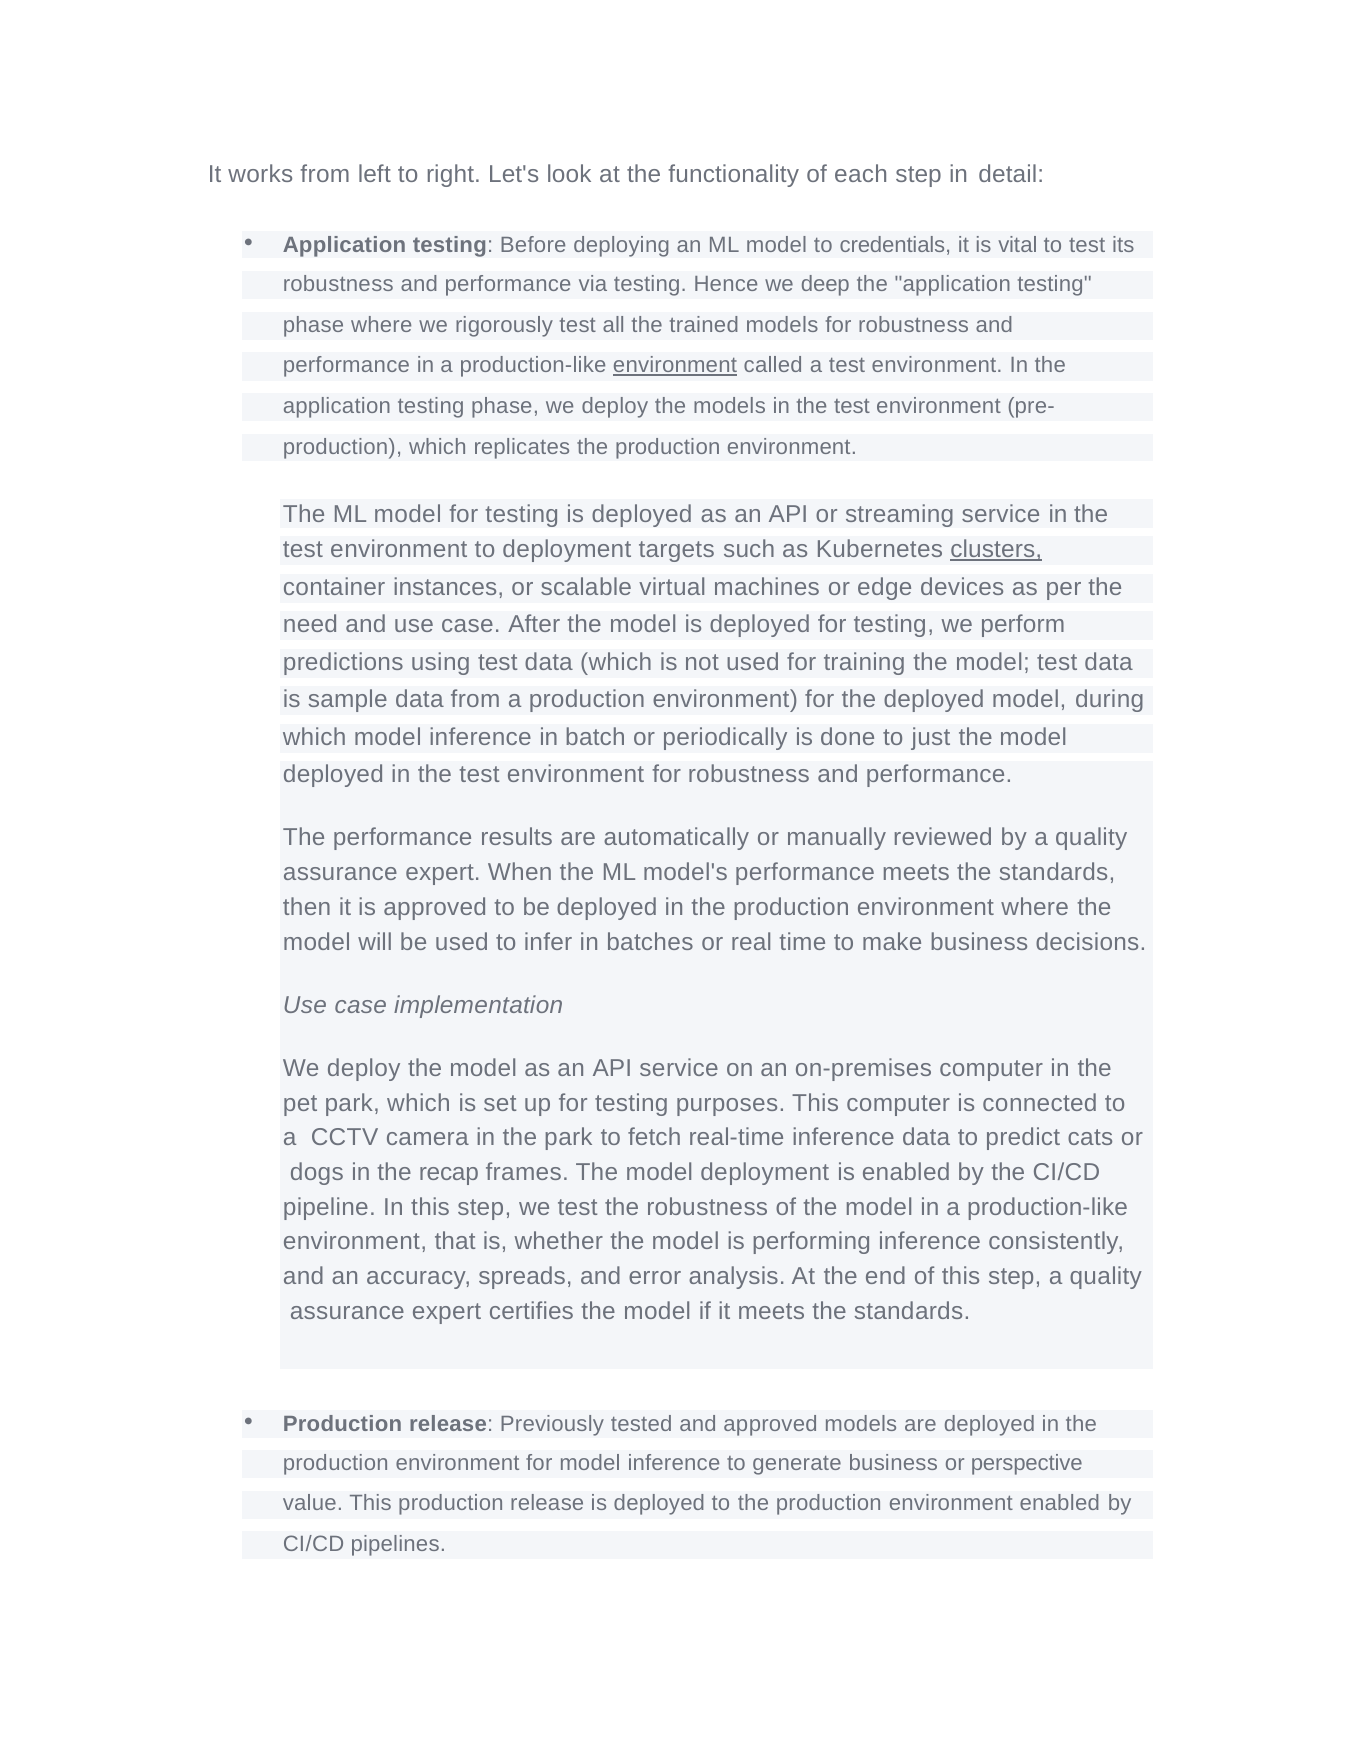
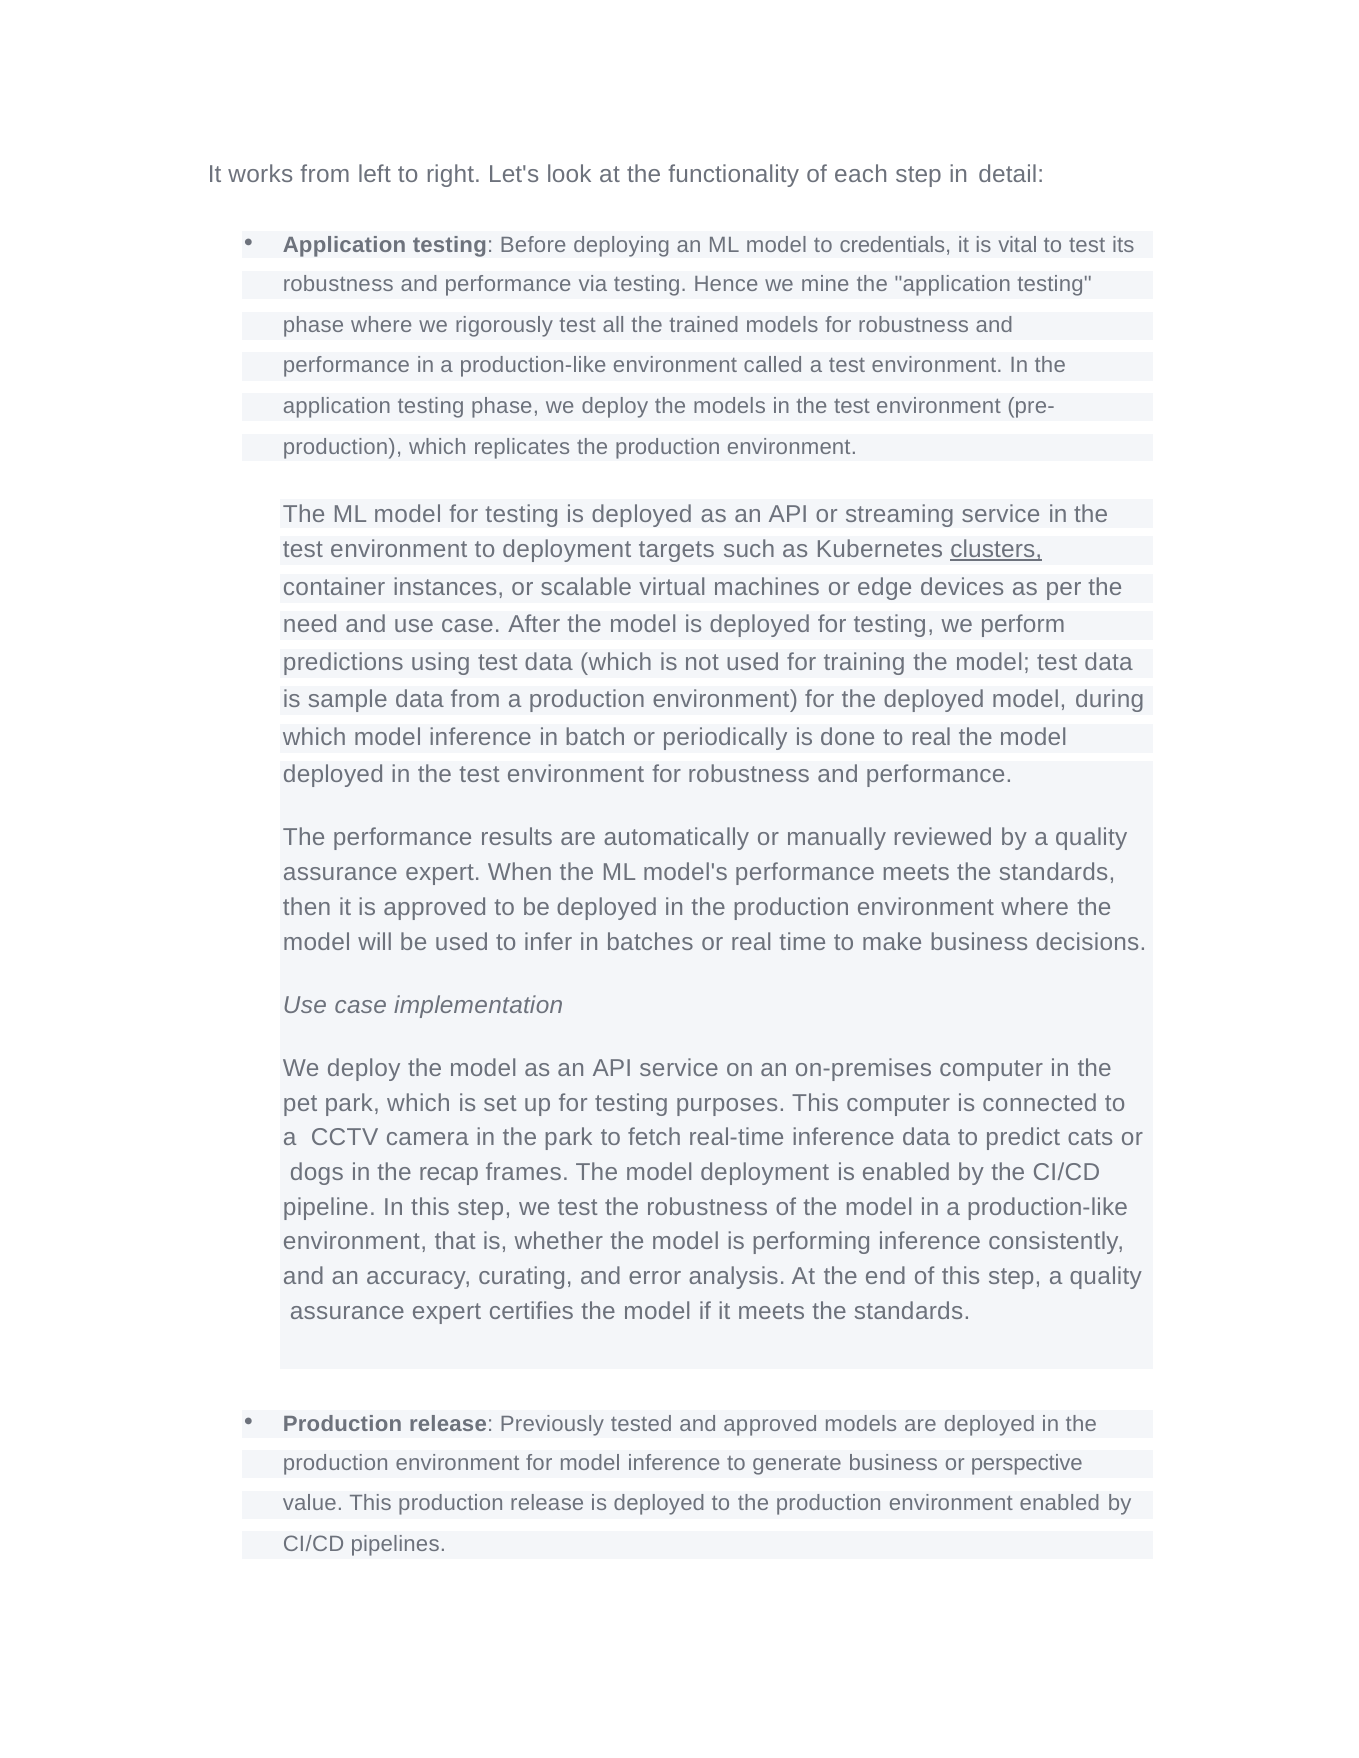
deep: deep -> mine (825, 284)
environment underline: present -> none (675, 365)
to just: just -> real (931, 737)
spreads: spreads -> curating (526, 1277)
